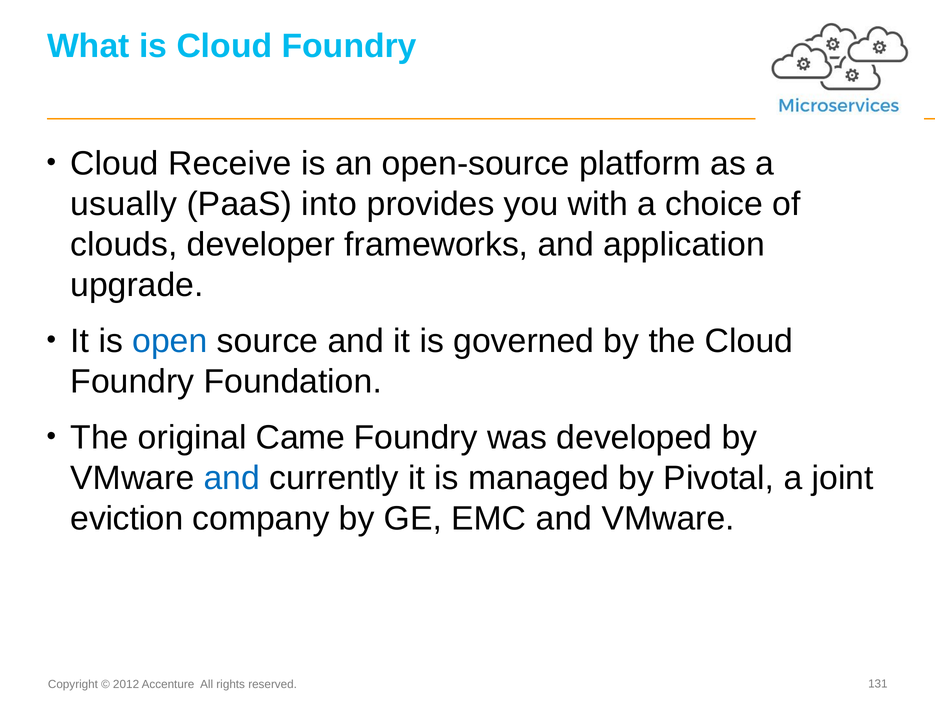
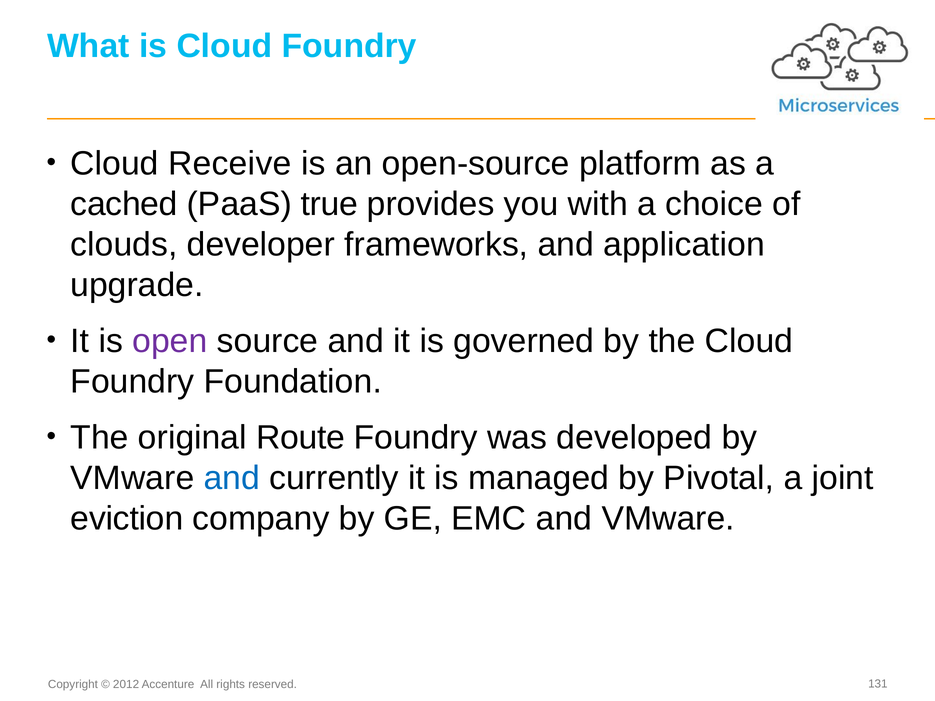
usually: usually -> cached (124, 204)
into: into -> true (330, 204)
open colour: blue -> purple (170, 341)
Came: Came -> Route (300, 438)
